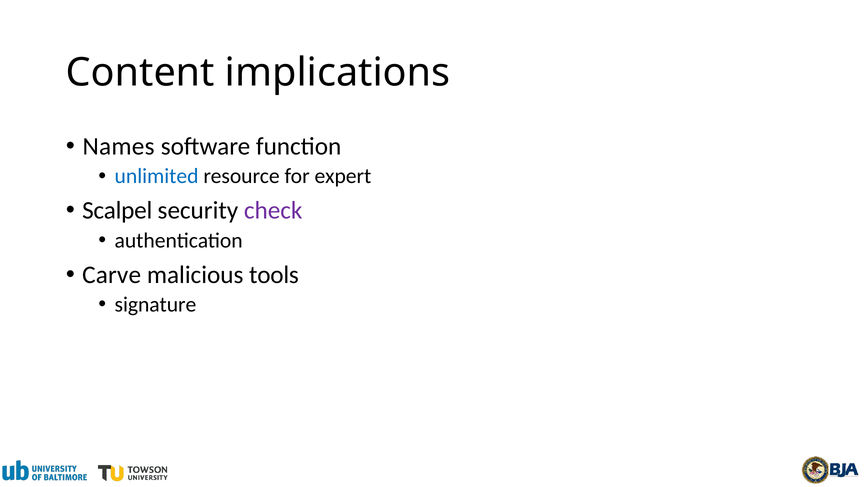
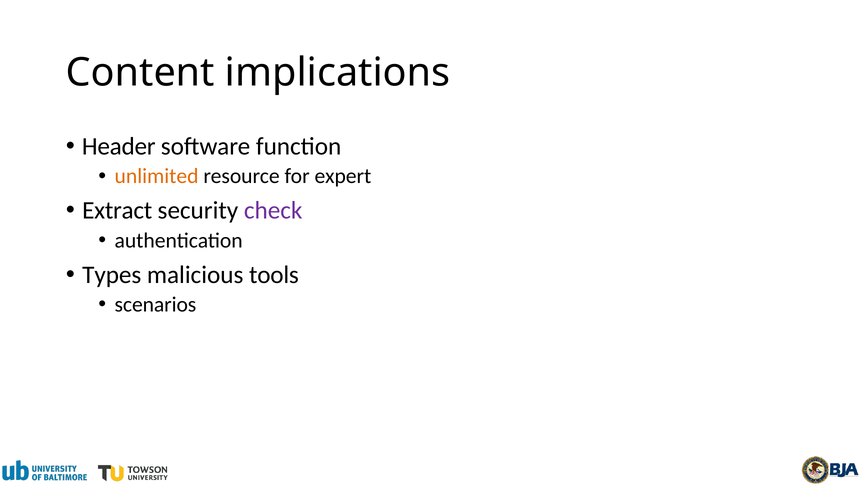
Names: Names -> Header (119, 146)
unlimited colour: blue -> orange (157, 176)
Scalpel: Scalpel -> Extract (117, 210)
Carve: Carve -> Types (112, 274)
signature: signature -> scenarios (155, 304)
